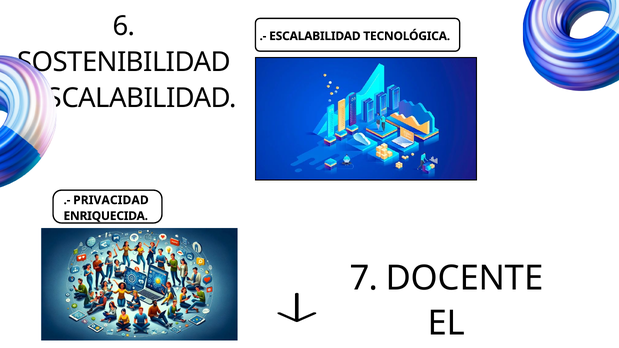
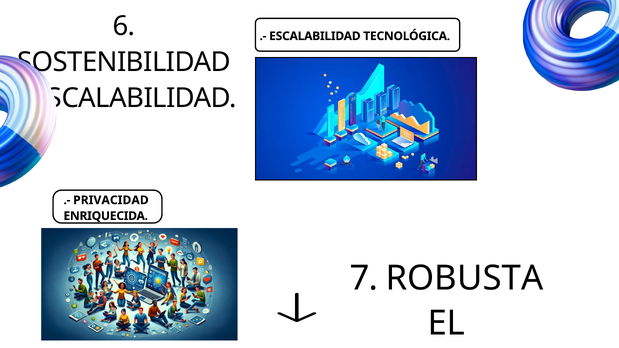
DOCENTE: DOCENTE -> ROBUSTA (464, 278)
